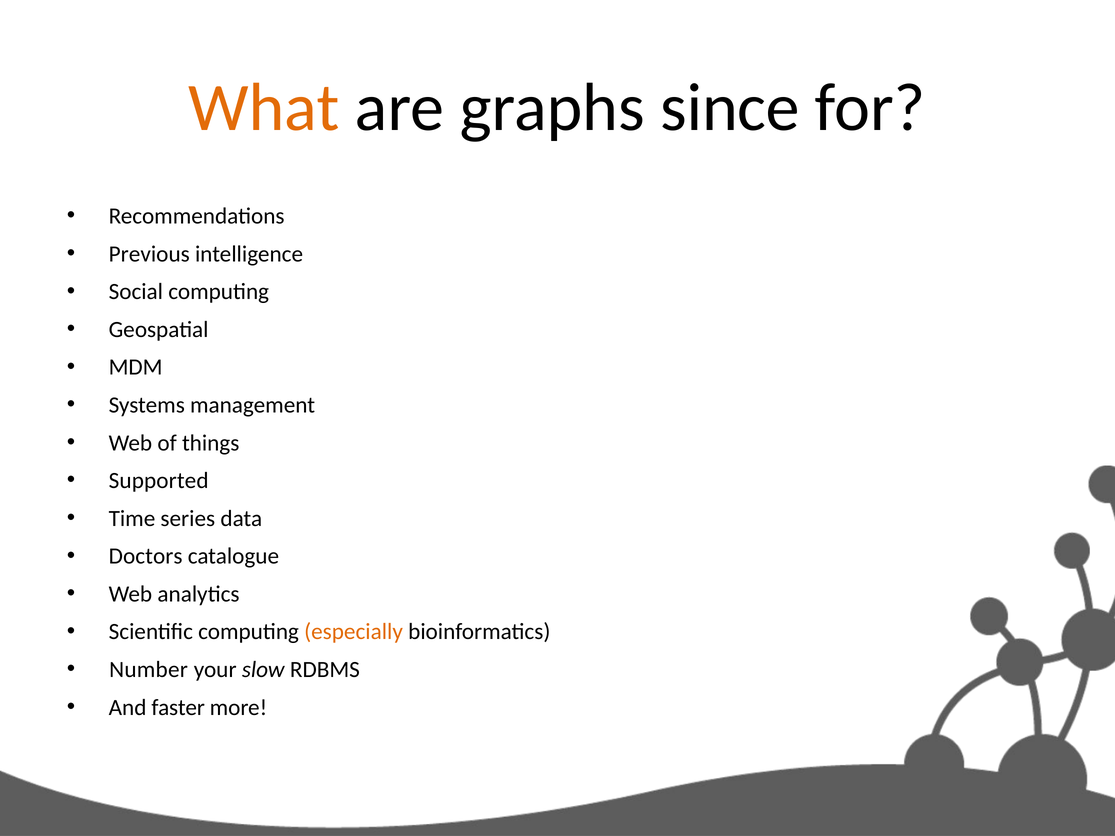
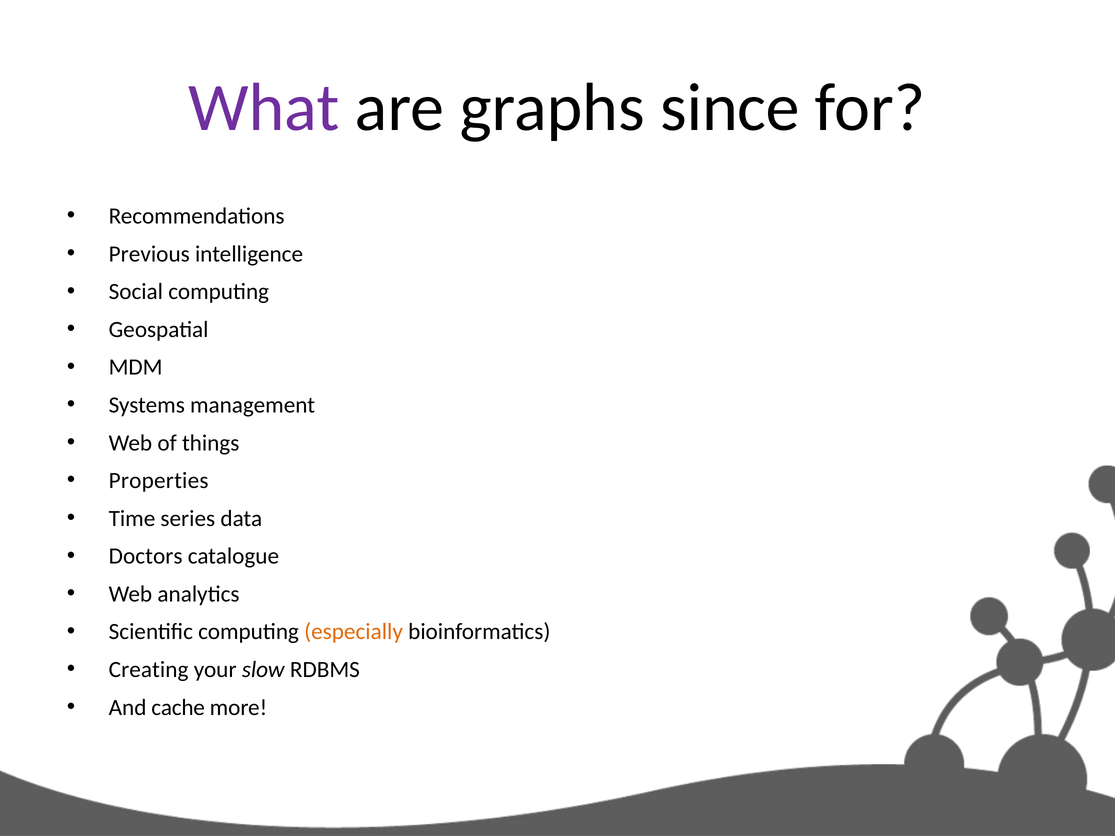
What colour: orange -> purple (264, 108)
Supported: Supported -> Properties (159, 481)
Number: Number -> Creating (149, 670)
faster: faster -> cache (178, 708)
